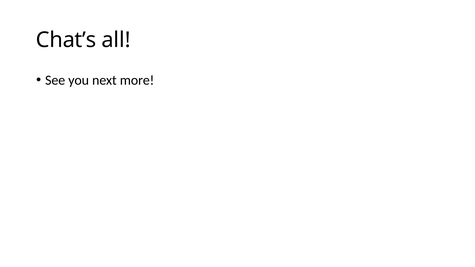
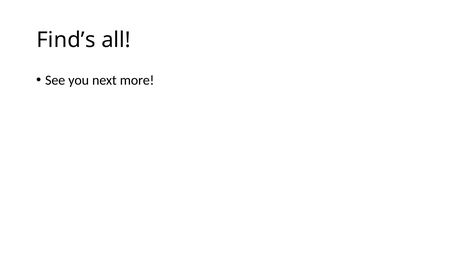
Chat’s: Chat’s -> Find’s (66, 40)
